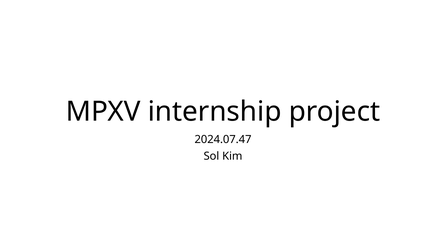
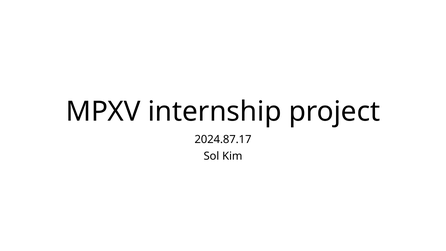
2024.07.47: 2024.07.47 -> 2024.87.17 (223, 139)
